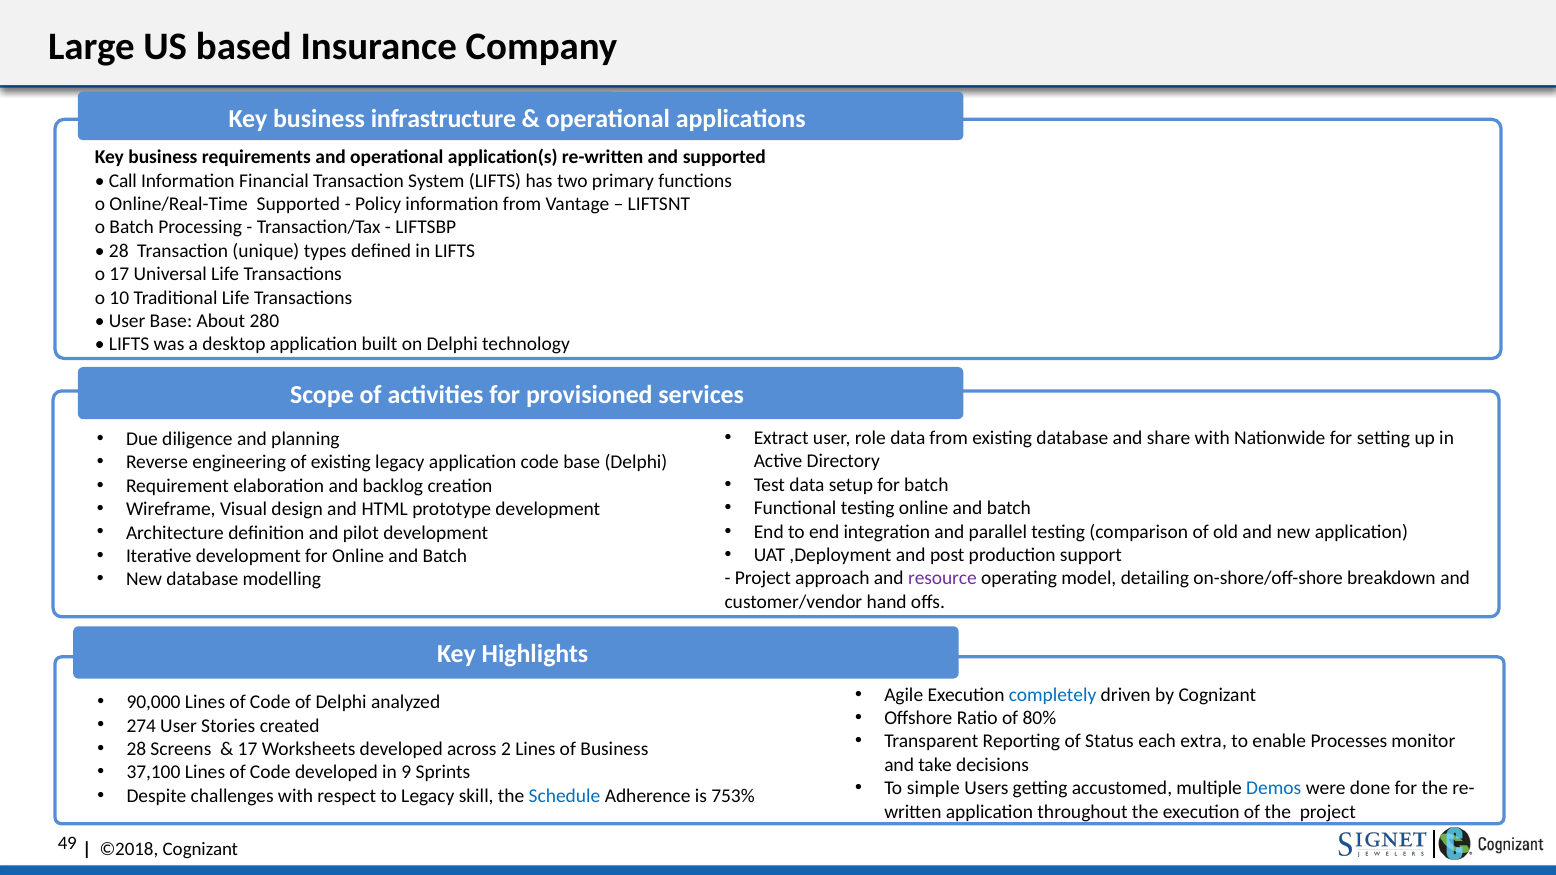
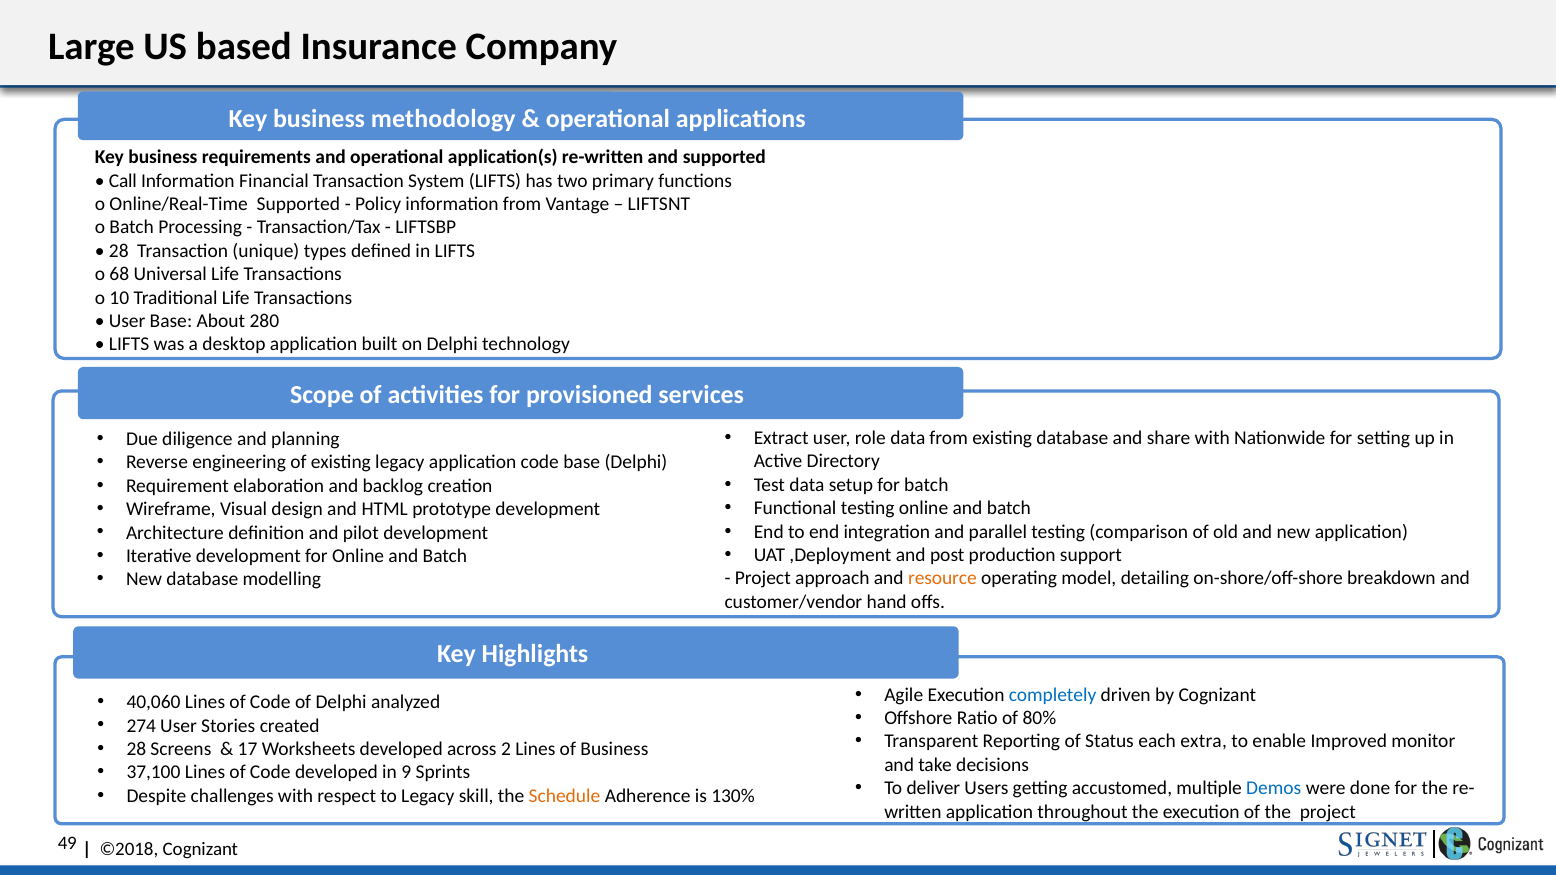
infrastructure: infrastructure -> methodology (443, 119)
o 17: 17 -> 68 (119, 274)
resource colour: purple -> orange (942, 579)
90,000: 90,000 -> 40,060 (153, 702)
Processes: Processes -> Improved (1349, 742)
simple: simple -> deliver (933, 789)
Schedule colour: blue -> orange (564, 796)
753%: 753% -> 130% (733, 796)
